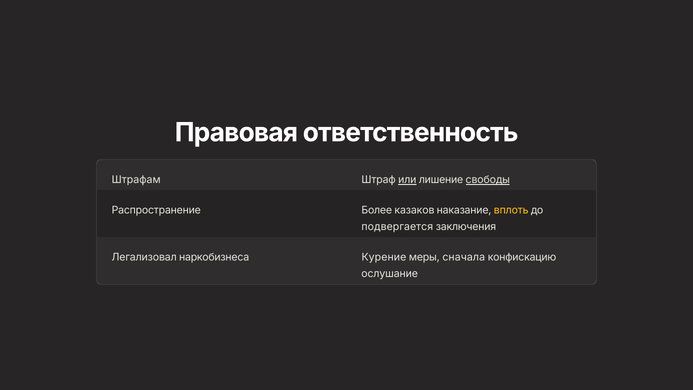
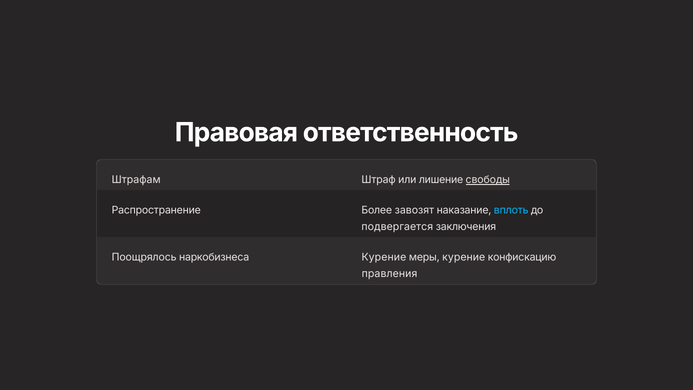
или underline: present -> none (407, 180)
казаков: казаков -> завозят (414, 210)
вплоть colour: yellow -> light blue (511, 210)
Легализовал: Легализовал -> Поощрялось (144, 257)
меры сначала: сначала -> курение (464, 257)
ослушание: ослушание -> правления (390, 274)
